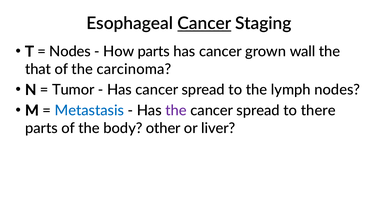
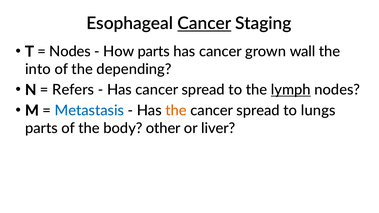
that: that -> into (38, 69)
carcinoma: carcinoma -> depending (134, 69)
Tumor: Tumor -> Refers (73, 90)
lymph underline: none -> present (291, 90)
the colour: purple -> orange (176, 111)
there: there -> lungs (318, 111)
